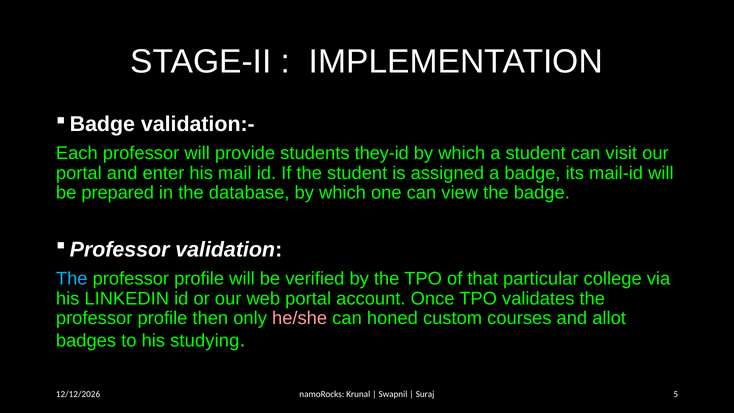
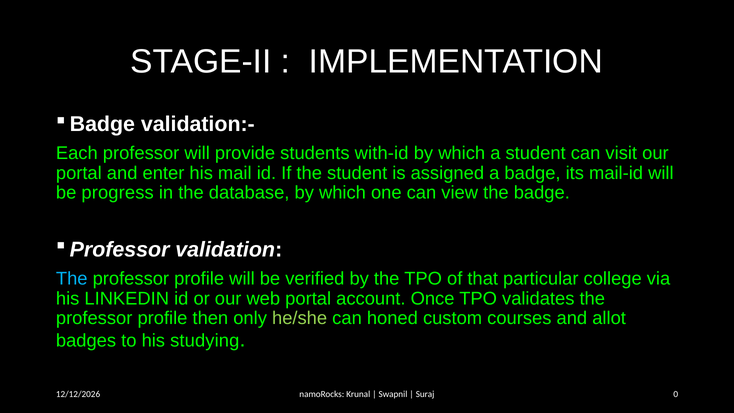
they-id: they-id -> with-id (382, 153)
prepared: prepared -> progress (118, 193)
he/she colour: pink -> light green (300, 318)
5: 5 -> 0 (676, 394)
